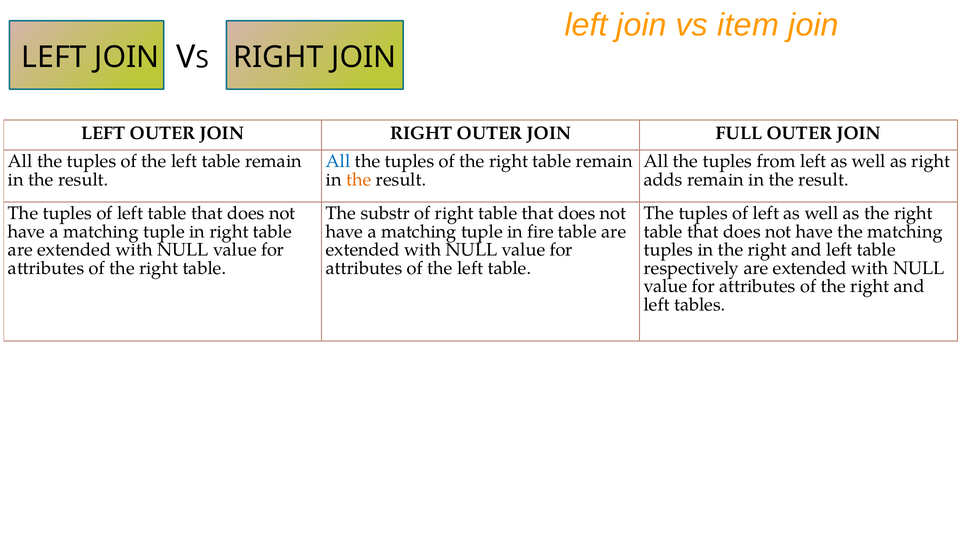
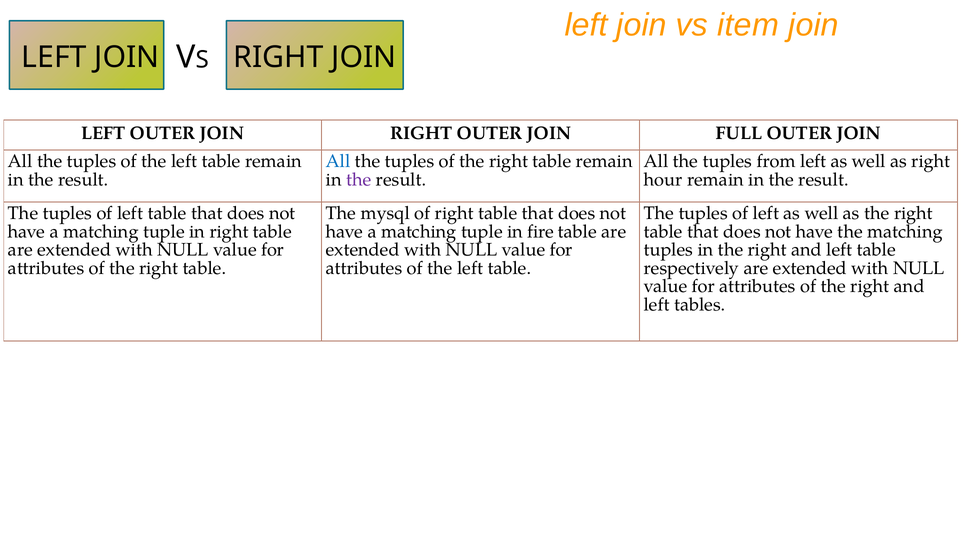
the colour: orange -> purple (359, 180)
adds: adds -> hour (663, 180)
substr: substr -> mysql (385, 213)
